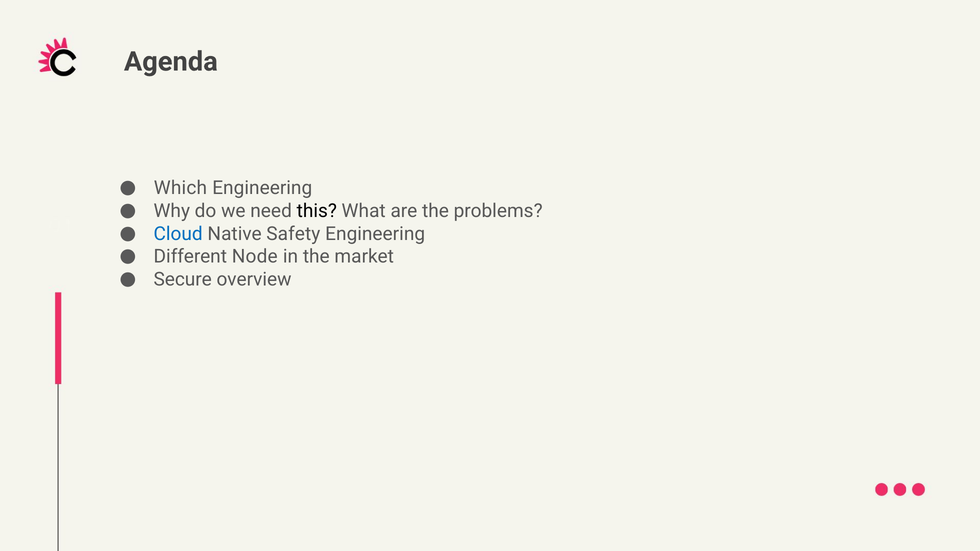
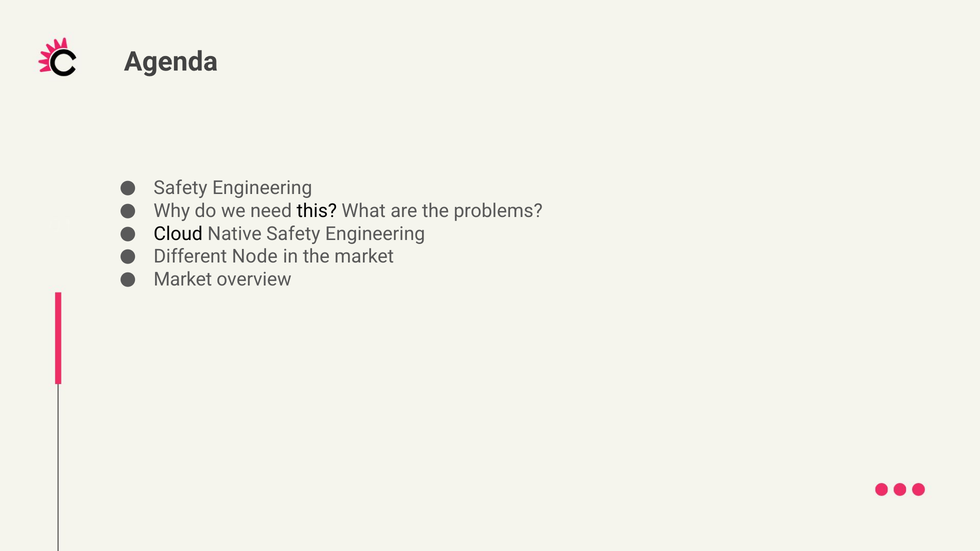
Which: Which -> Safety (181, 188)
Cloud colour: blue -> black (178, 234)
Secure: Secure -> Market (183, 280)
